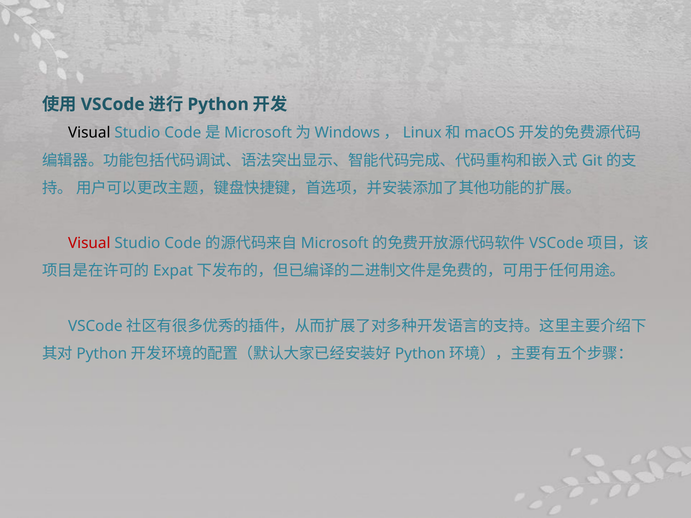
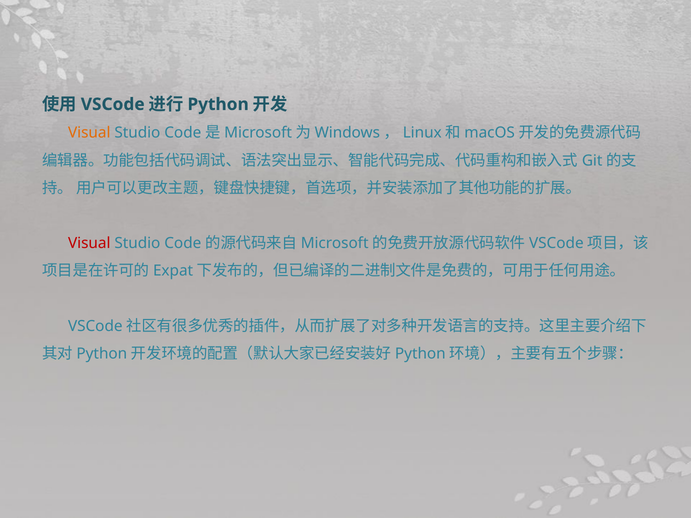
Visual colour: black -> orange (89, 133)
